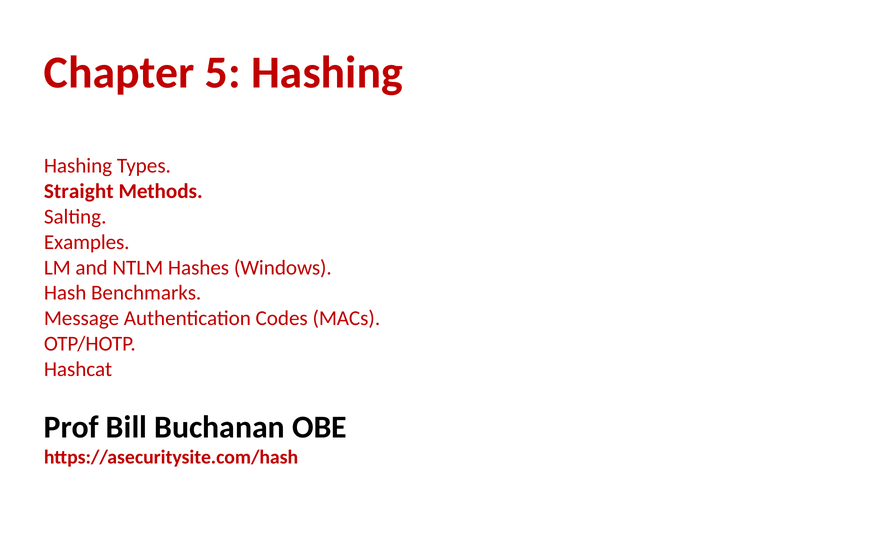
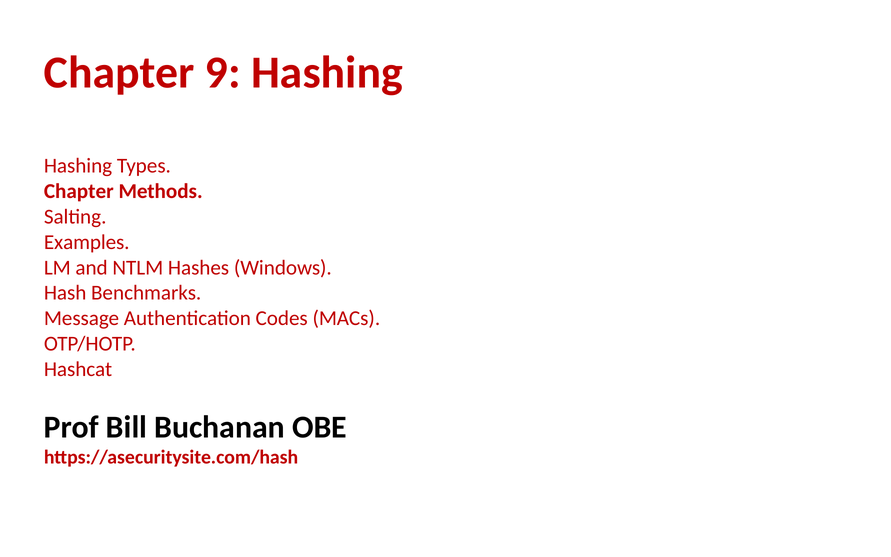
5: 5 -> 9 (223, 72)
Straight: Straight -> Chapter (79, 191)
